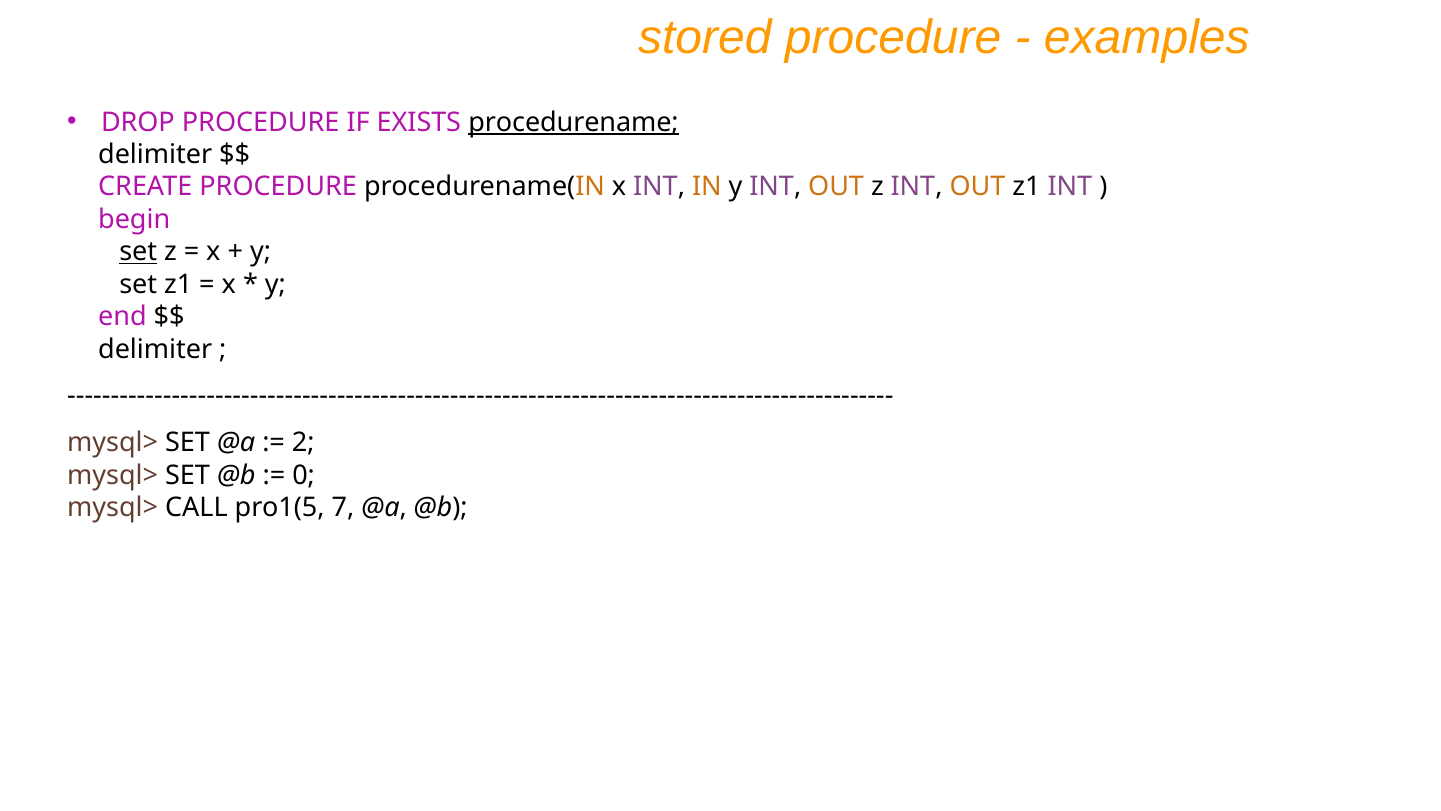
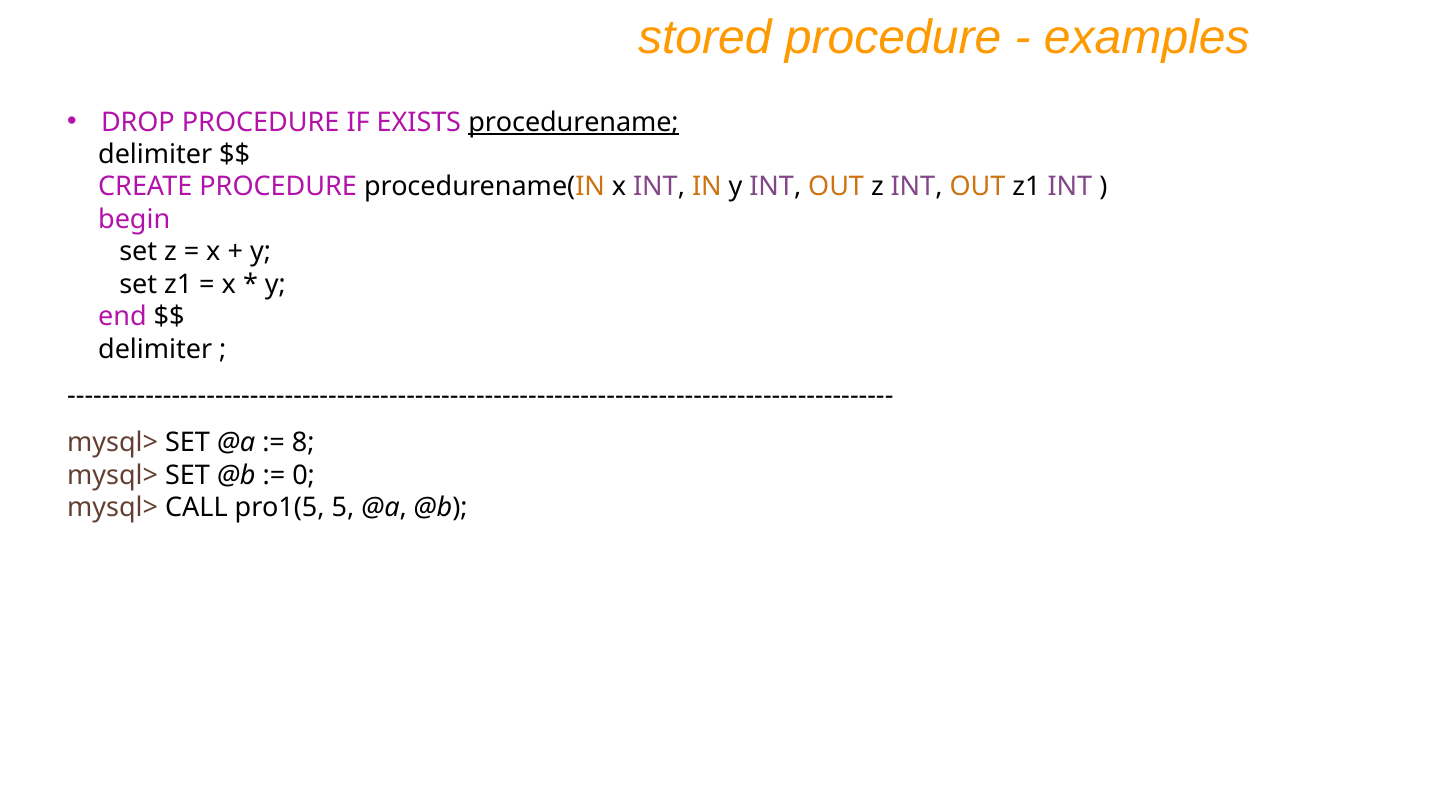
set underline: present -> none (138, 252)
2: 2 -> 8 (303, 443)
7: 7 -> 5 (343, 507)
